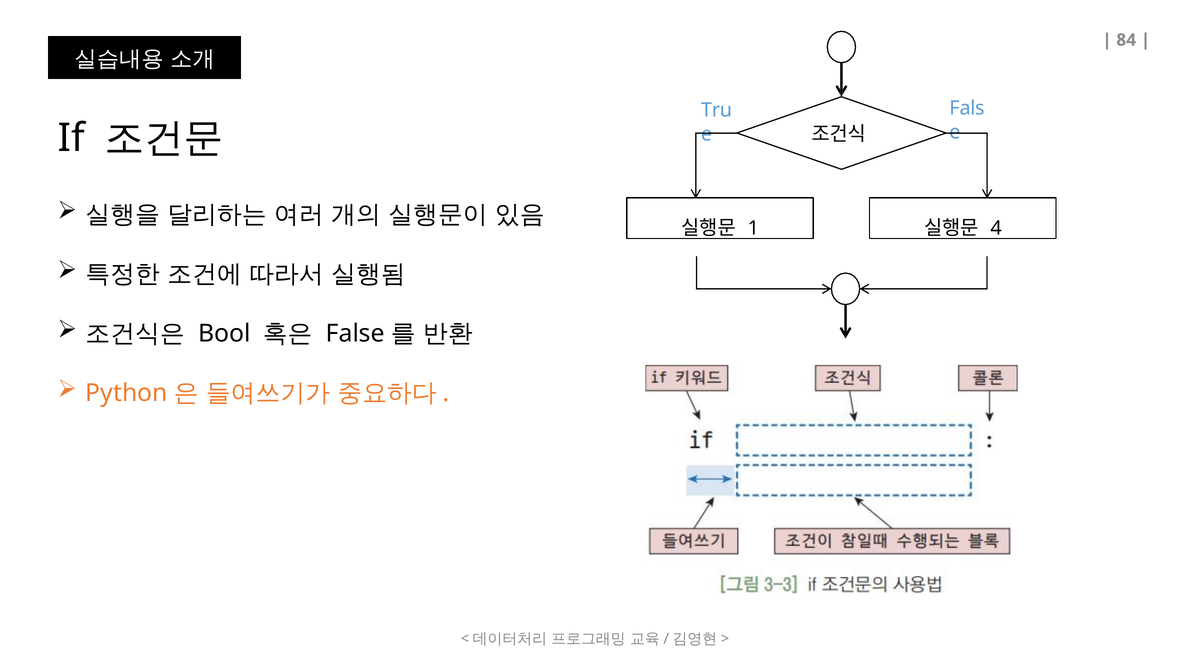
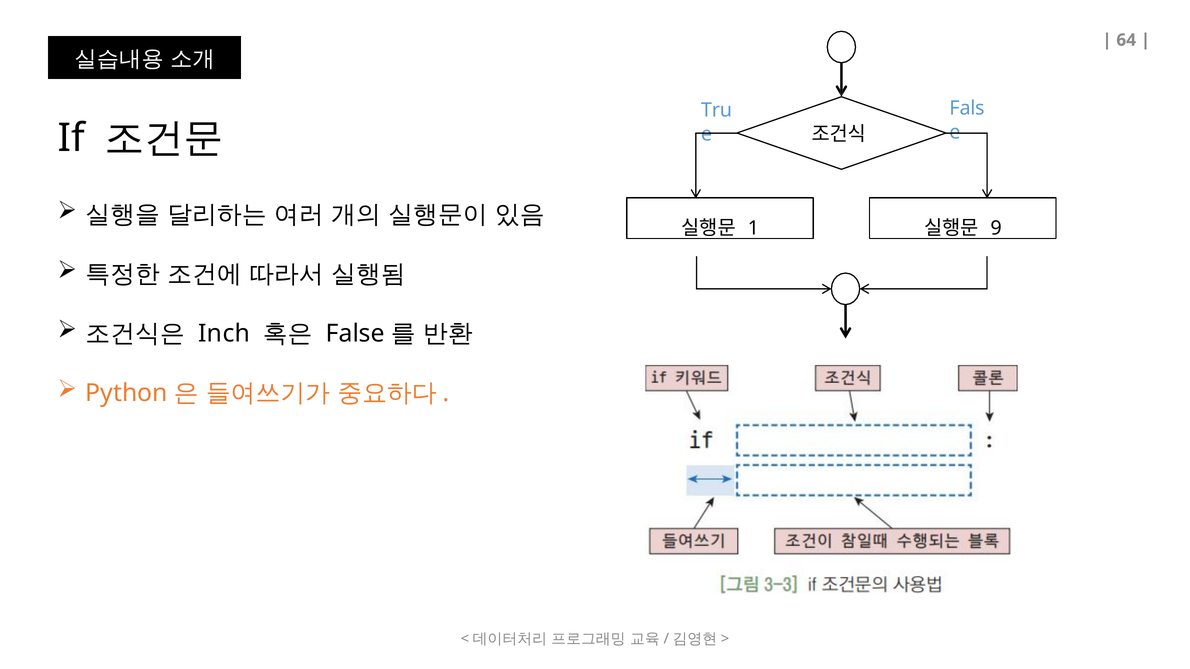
84: 84 -> 64 (1126, 40)
4: 4 -> 9 (996, 228)
Bool: Bool -> Inch (224, 334)
